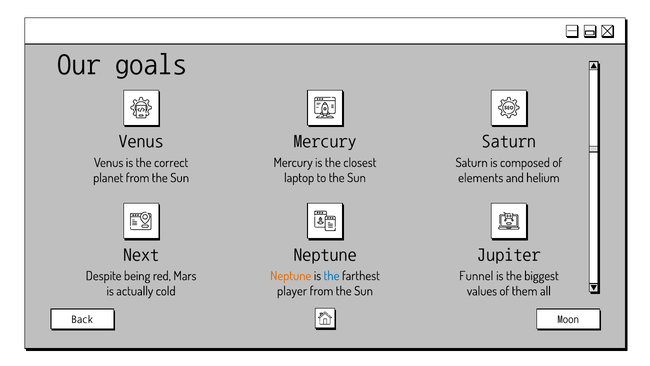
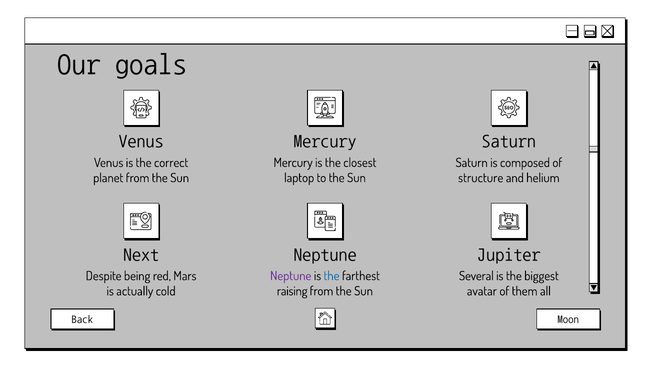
elements: elements -> structure (481, 178)
Neptune colour: orange -> purple (291, 276)
Funnel: Funnel -> Several (476, 276)
player: player -> raising (292, 291)
values: values -> avatar (482, 291)
